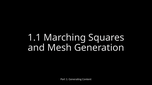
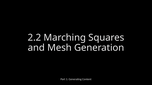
1.1: 1.1 -> 2.2 (34, 38)
